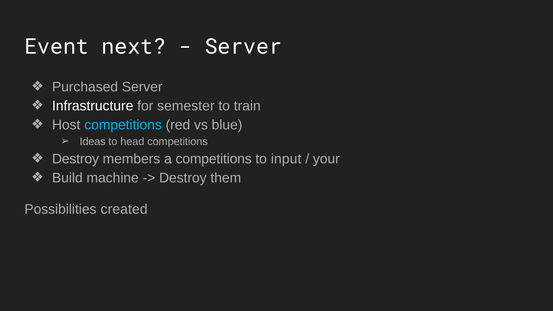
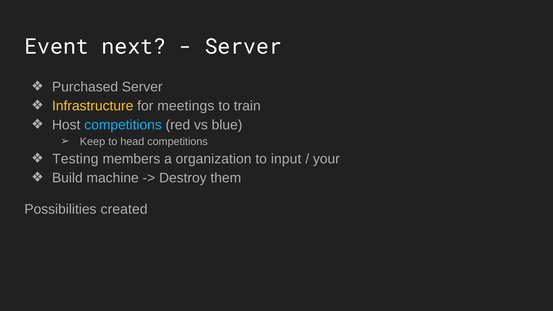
Infrastructure colour: white -> yellow (93, 106)
semester: semester -> meetings (186, 106)
Ideas: Ideas -> Keep (92, 142)
Destroy: Destroy -> Testing (75, 159)
a competitions: competitions -> organization (214, 159)
